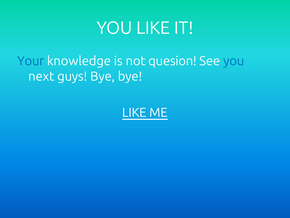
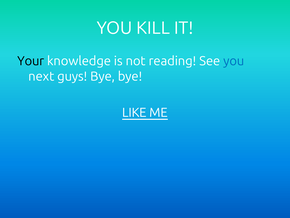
YOU LIKE: LIKE -> KILL (153, 28)
Your colour: blue -> black (31, 61)
quesion: quesion -> reading (172, 61)
